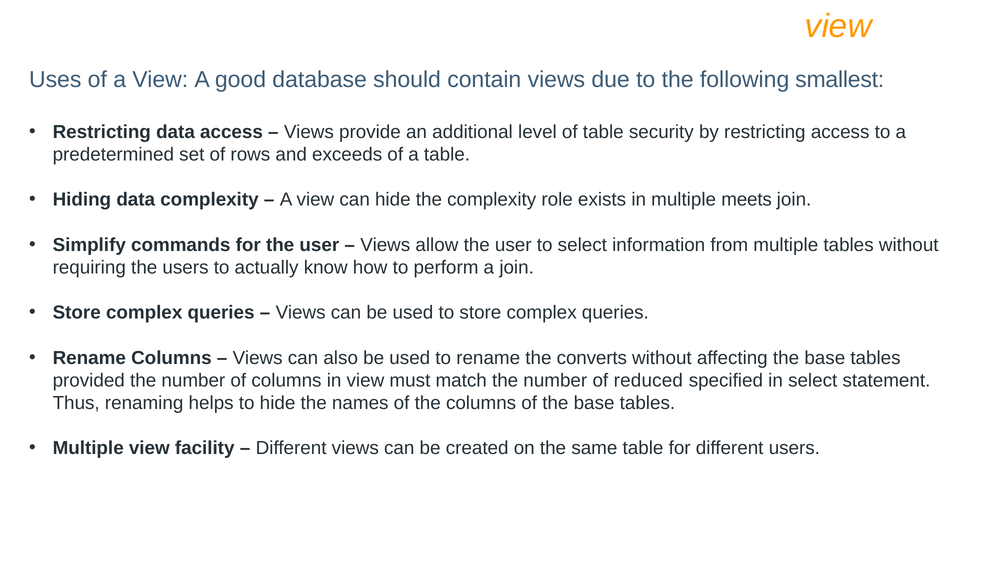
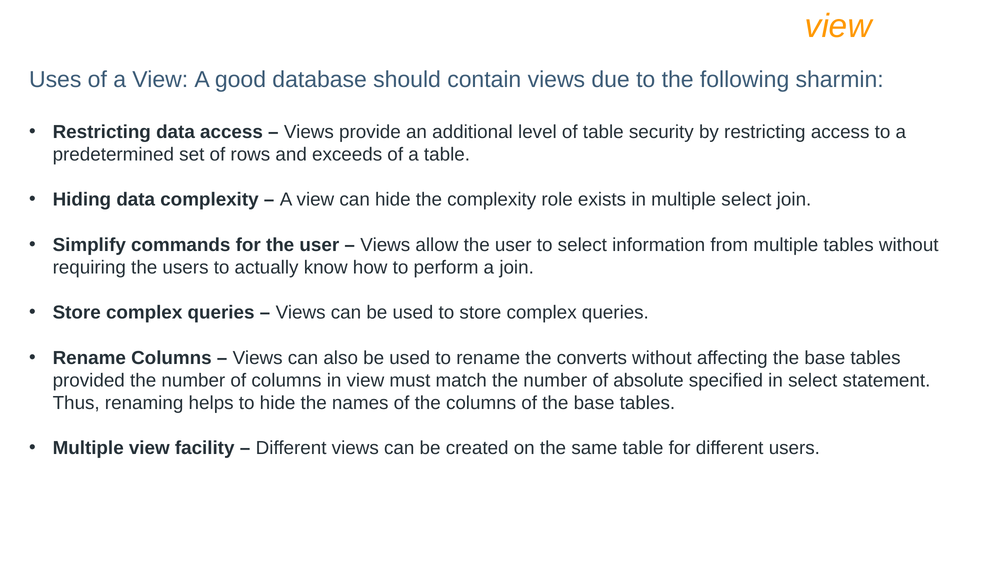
smallest: smallest -> sharmin (840, 79)
multiple meets: meets -> select (746, 200)
reduced: reduced -> absolute (649, 381)
